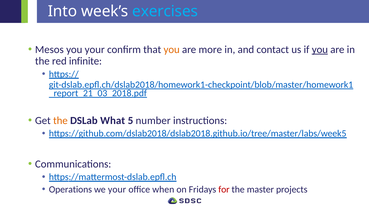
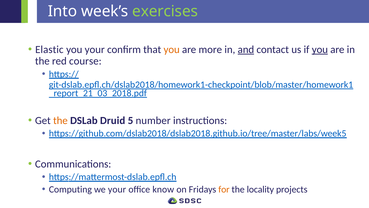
exercises colour: light blue -> light green (165, 11)
Mesos: Mesos -> Elastic (49, 49)
and underline: none -> present (246, 49)
infinite: infinite -> course (85, 61)
What: What -> Druid (113, 120)
Operations: Operations -> Computing (70, 189)
when: when -> know (163, 189)
for colour: red -> orange (224, 189)
master: master -> locality (260, 189)
